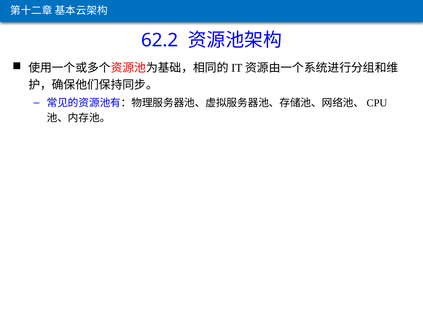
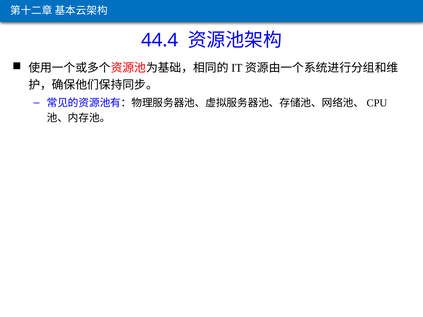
62.2: 62.2 -> 44.4 (160, 40)
